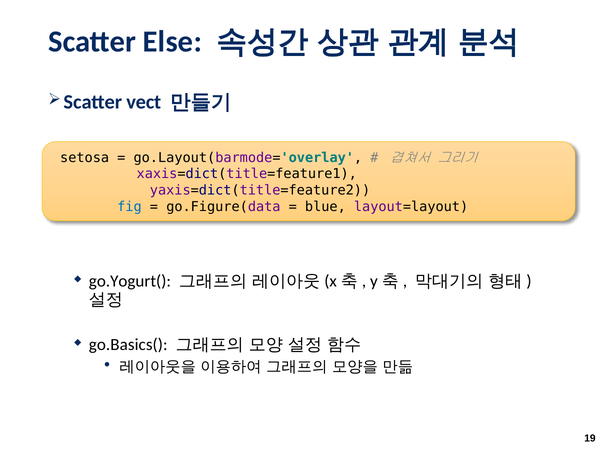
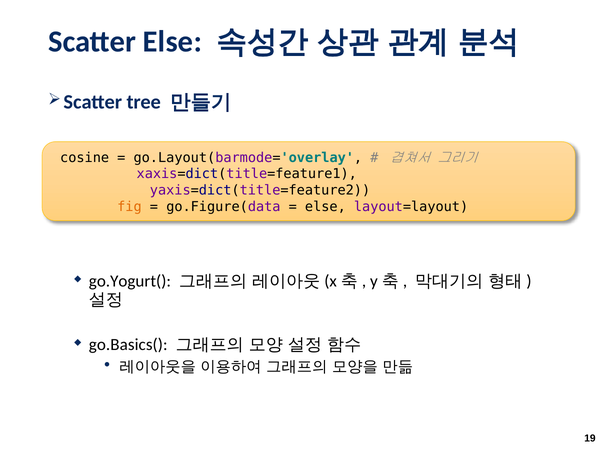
vect: vect -> tree (144, 102)
setosa: setosa -> cosine (85, 158)
fig colour: blue -> orange (129, 207)
blue: blue -> else (325, 207)
